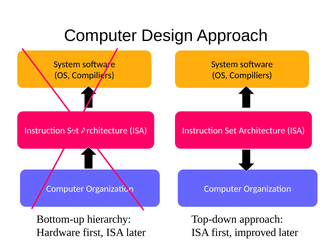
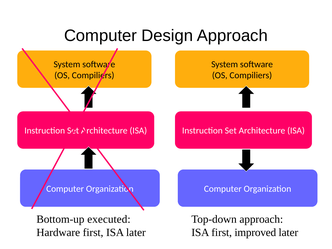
hierarchy: hierarchy -> executed (109, 219)
